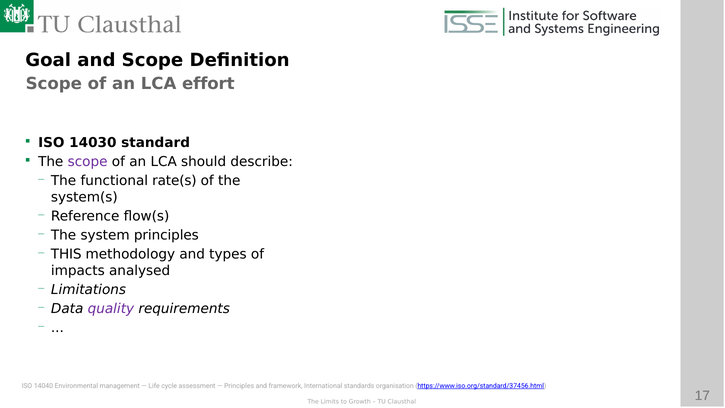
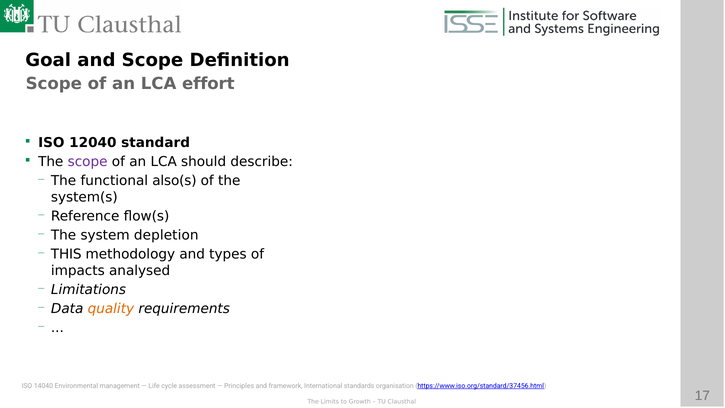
14030: 14030 -> 12040 (93, 143)
rate(s: rate(s -> also(s (174, 181)
system principles: principles -> depletion (166, 235)
quality colour: purple -> orange (111, 309)
